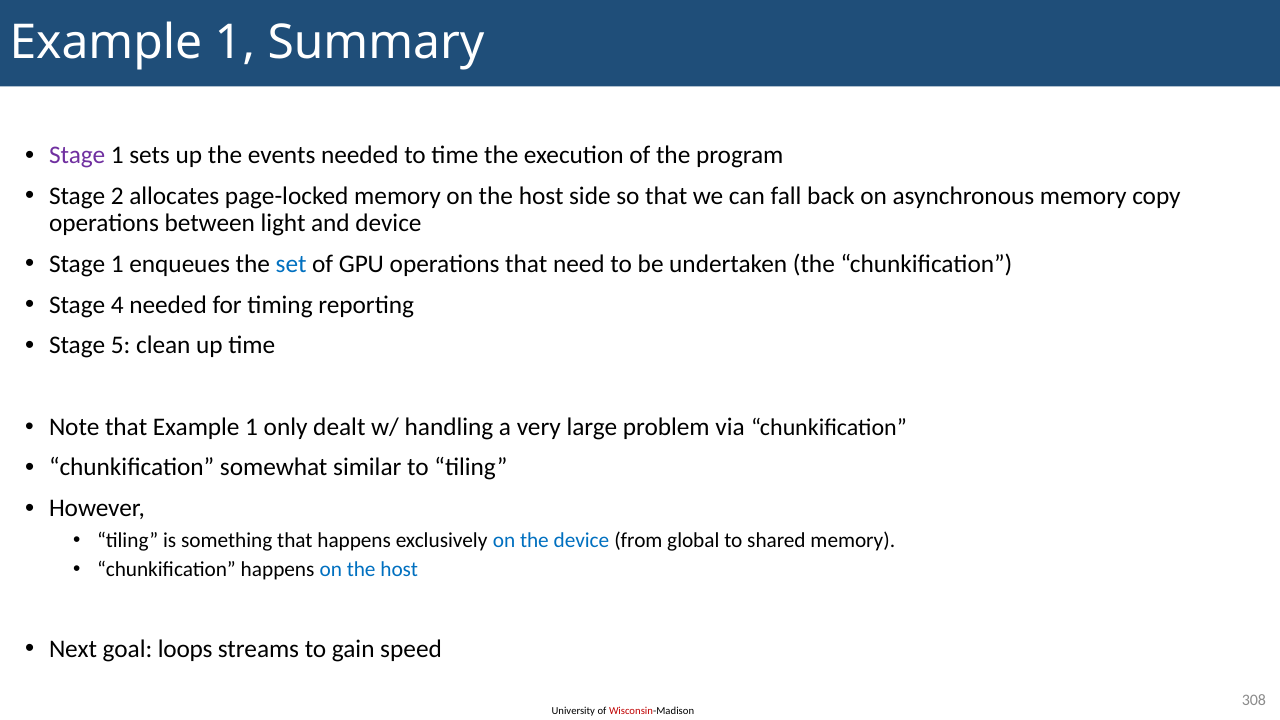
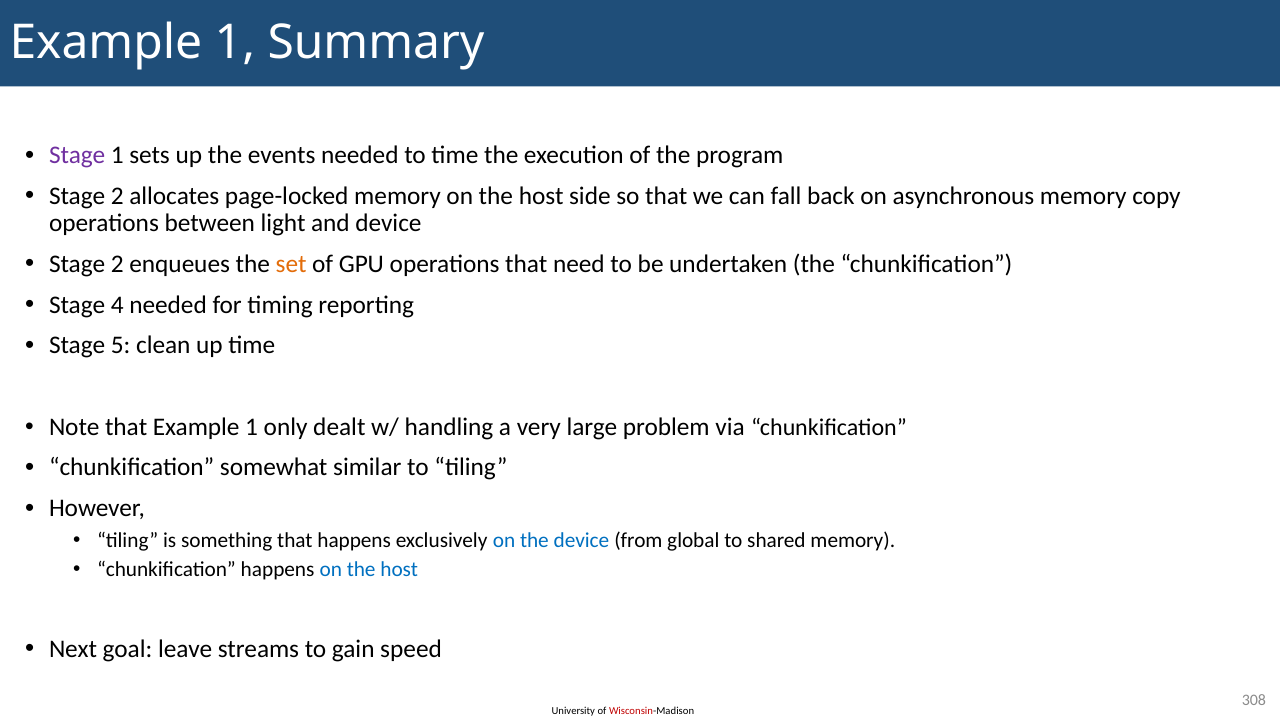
1: 1 -> 2 (117, 264)
set colour: blue -> orange (291, 264)
loops: loops -> leave (185, 649)
